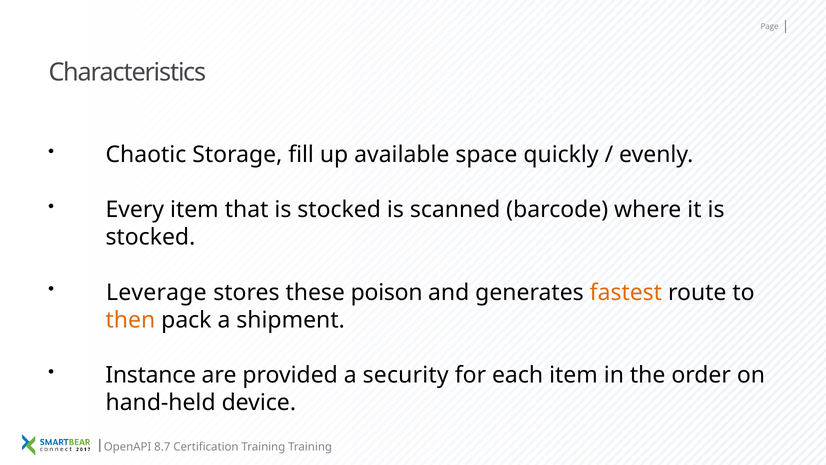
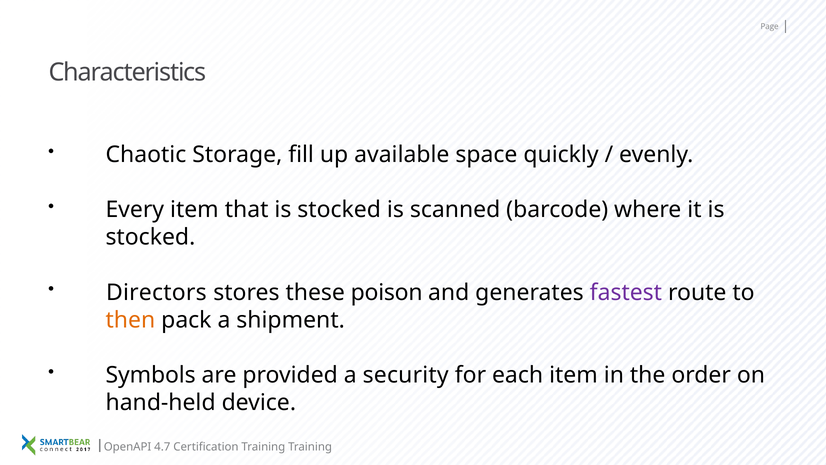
Leverage: Leverage -> Directors (156, 292)
fastest colour: orange -> purple (626, 292)
Instance: Instance -> Symbols (151, 375)
8.7: 8.7 -> 4.7 (162, 447)
